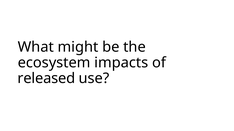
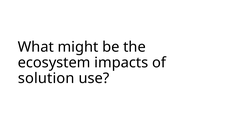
released: released -> solution (46, 79)
